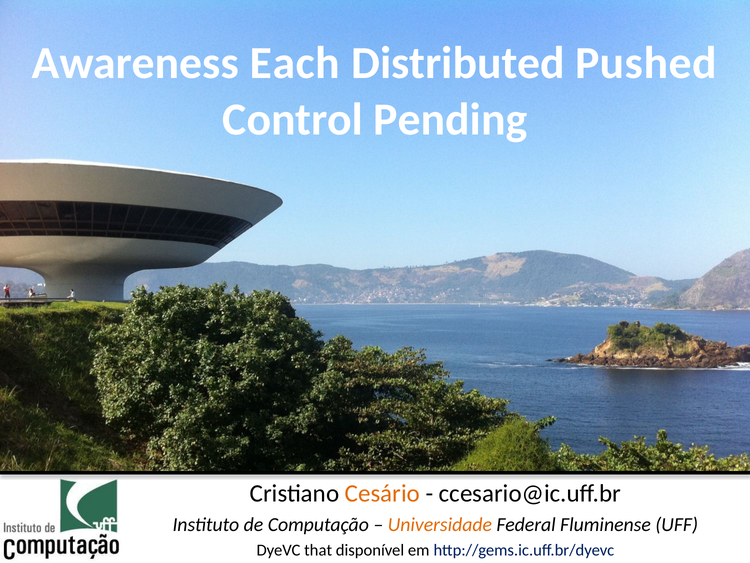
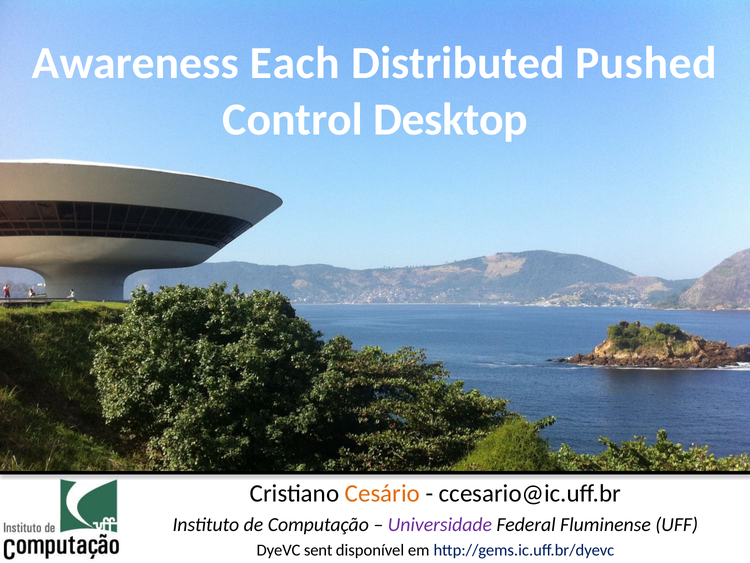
Pending: Pending -> Desktop (451, 119)
Universidade colour: orange -> purple (440, 524)
that: that -> sent (318, 550)
